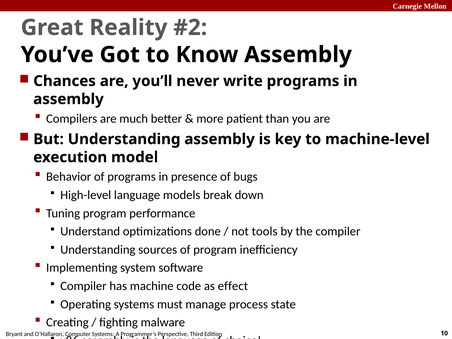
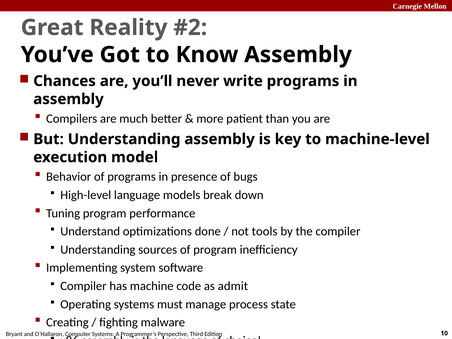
effect: effect -> admit (233, 286)
